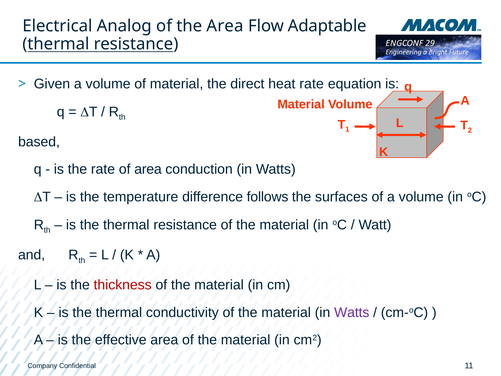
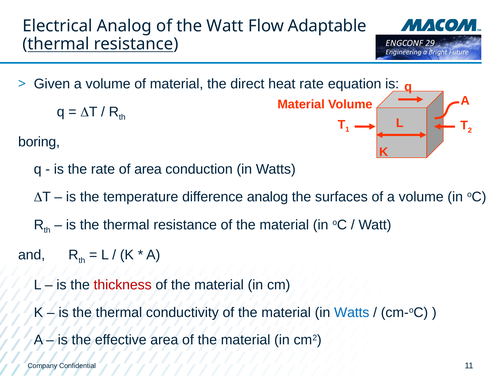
the Area: Area -> Watt (225, 26)
based: based -> boring (39, 142)
difference follows: follows -> analog (268, 197)
Watts colour: purple -> blue (352, 312)
